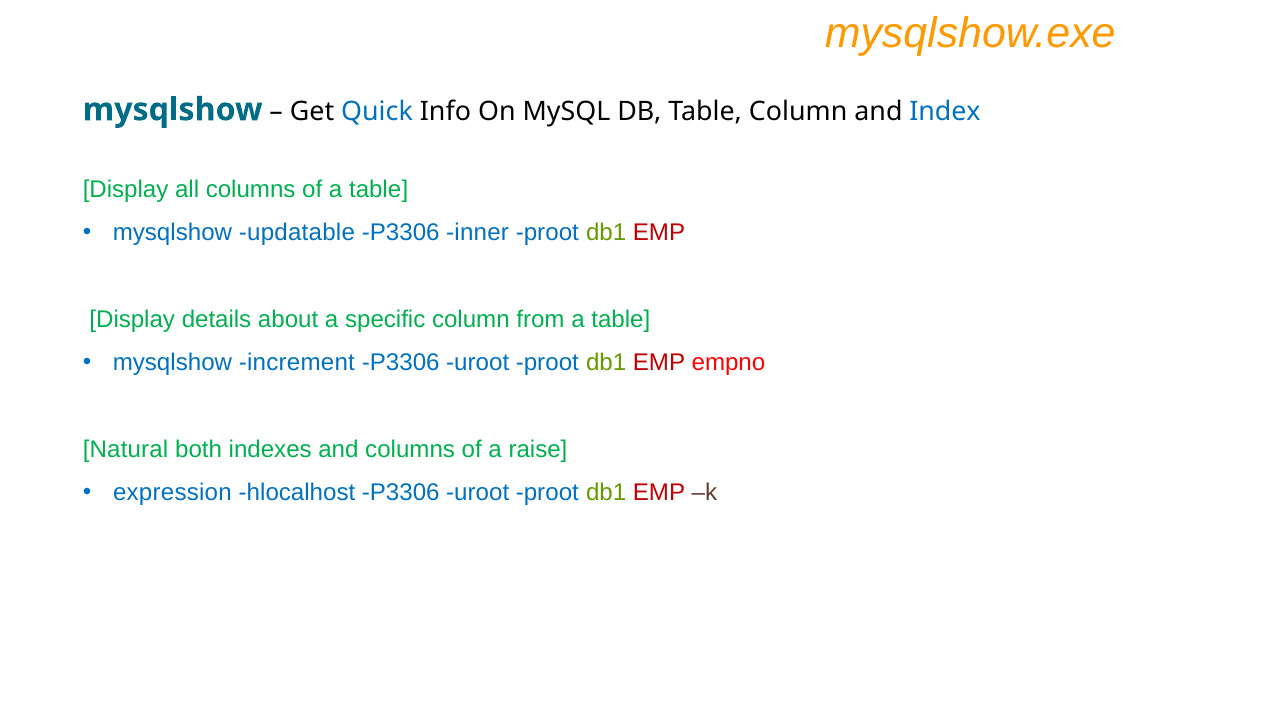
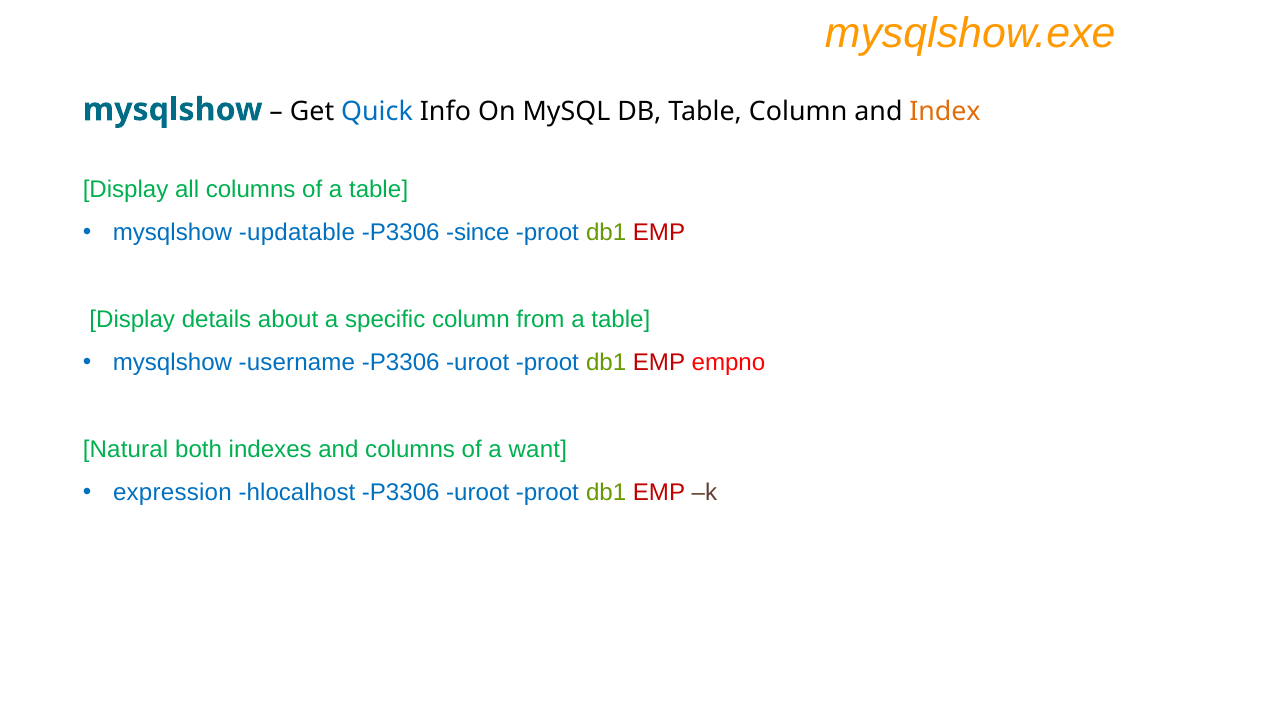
Index colour: blue -> orange (945, 111)
inner: inner -> since (478, 233)
increment: increment -> username (297, 363)
raise: raise -> want (538, 450)
